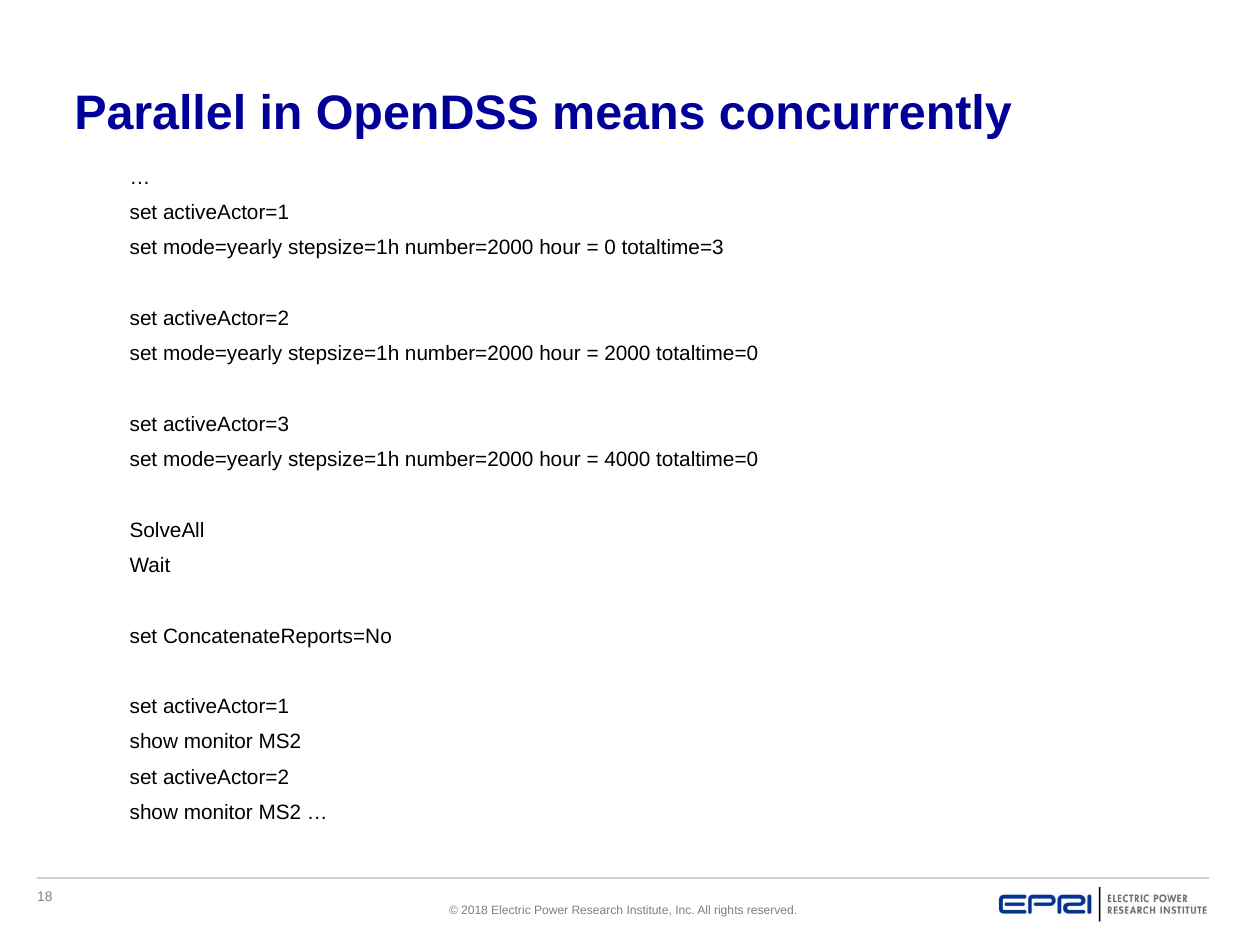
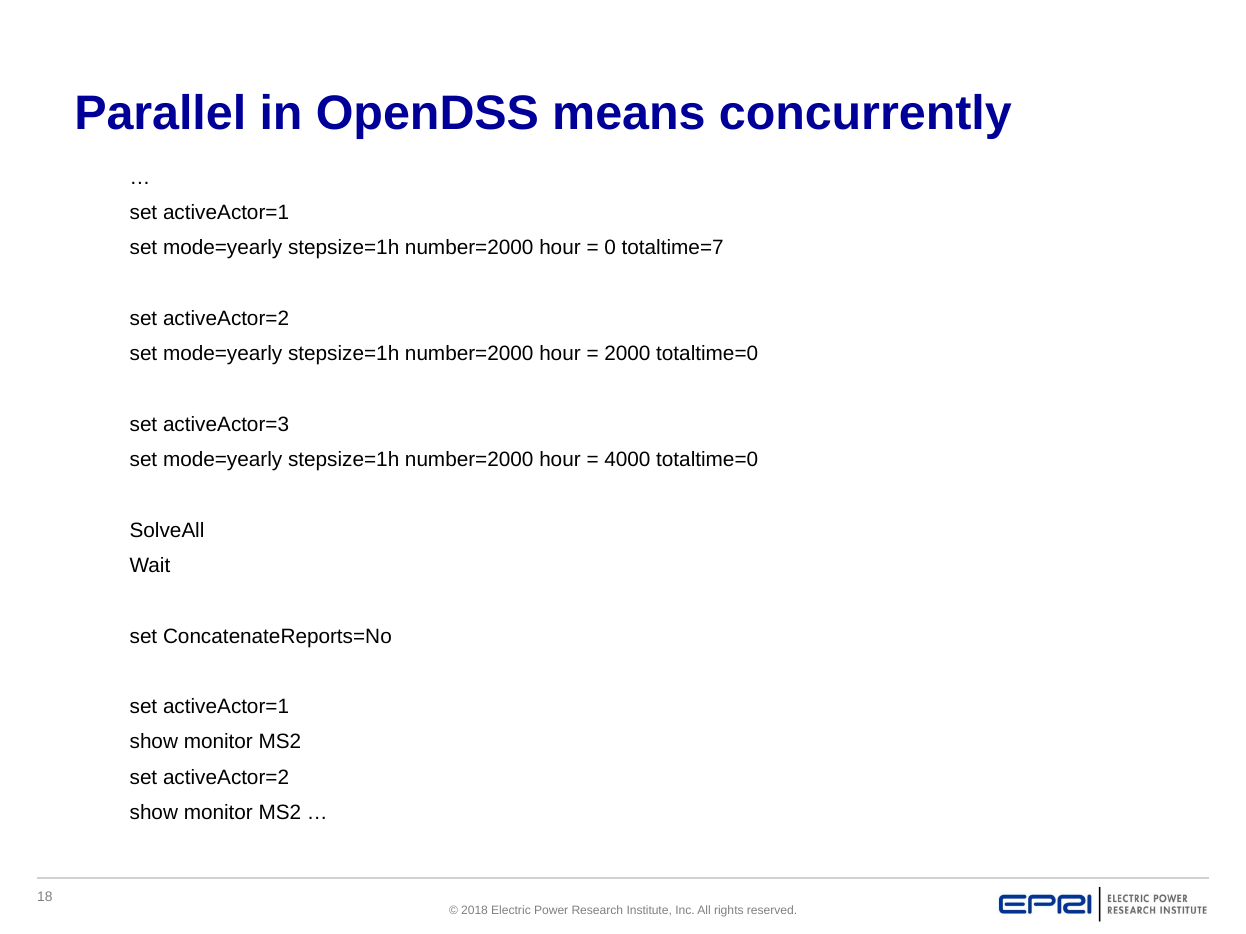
totaltime=3: totaltime=3 -> totaltime=7 (673, 248)
